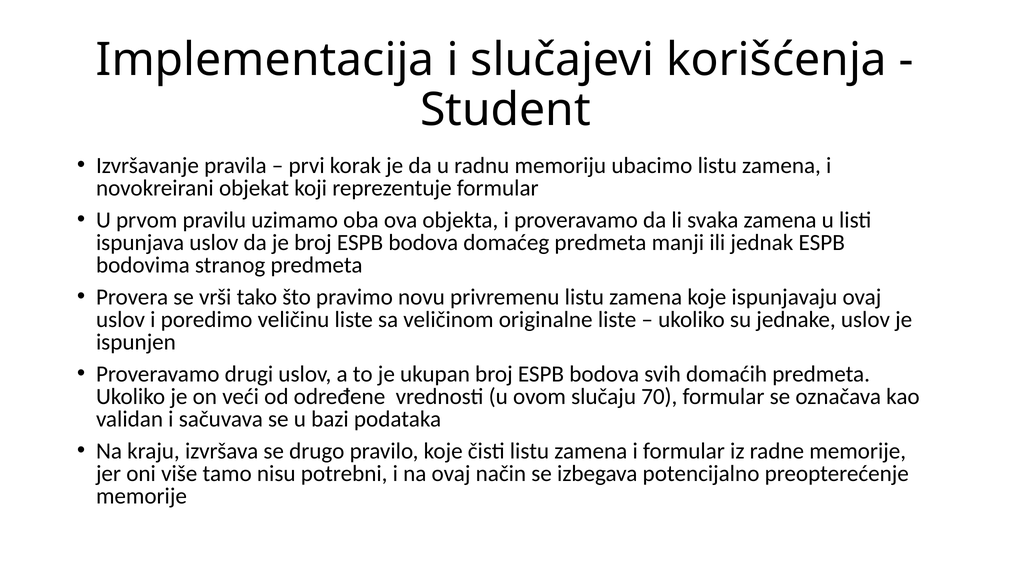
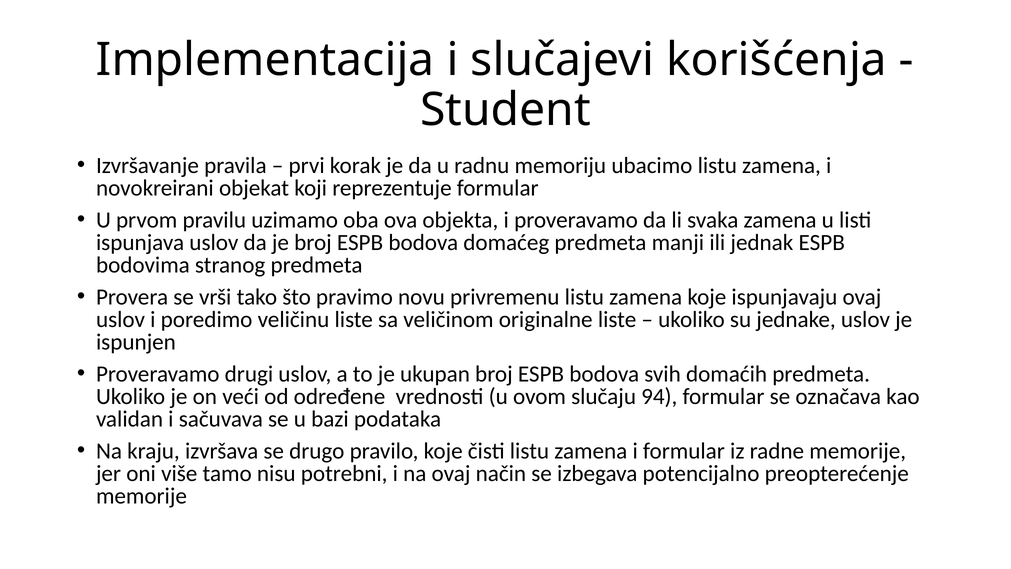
70: 70 -> 94 (659, 396)
